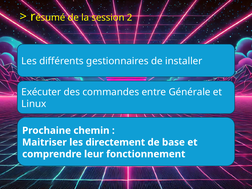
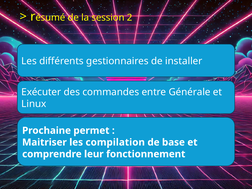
chemin: chemin -> permet (91, 131)
directement: directement -> compilation (115, 142)
